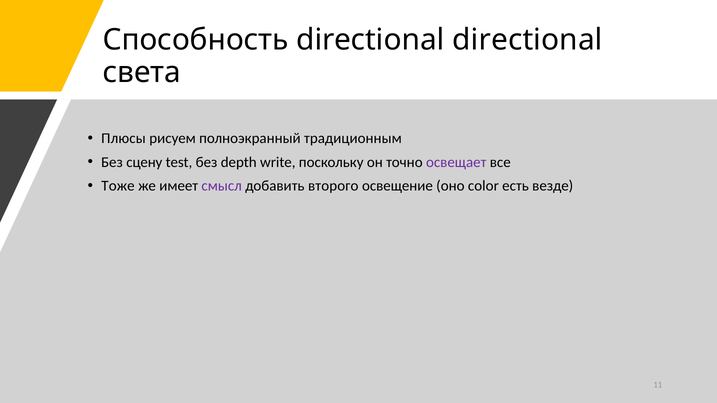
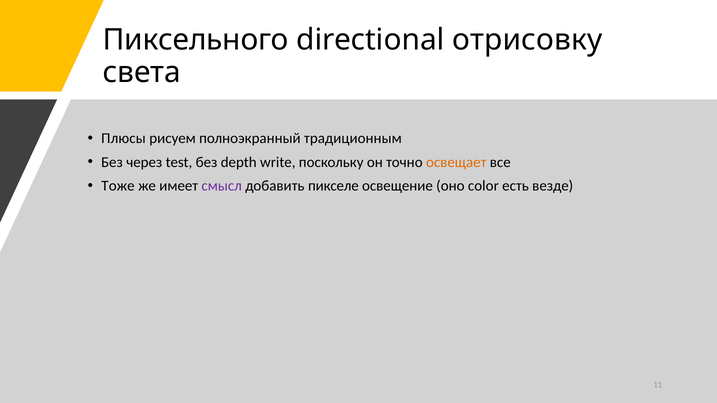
Способность: Способность -> Пиксельного (196, 40)
directional directional: directional -> отрисовку (527, 40)
сцену: сцену -> через (144, 162)
освещает colour: purple -> orange (456, 162)
второго: второго -> пикселе (333, 186)
